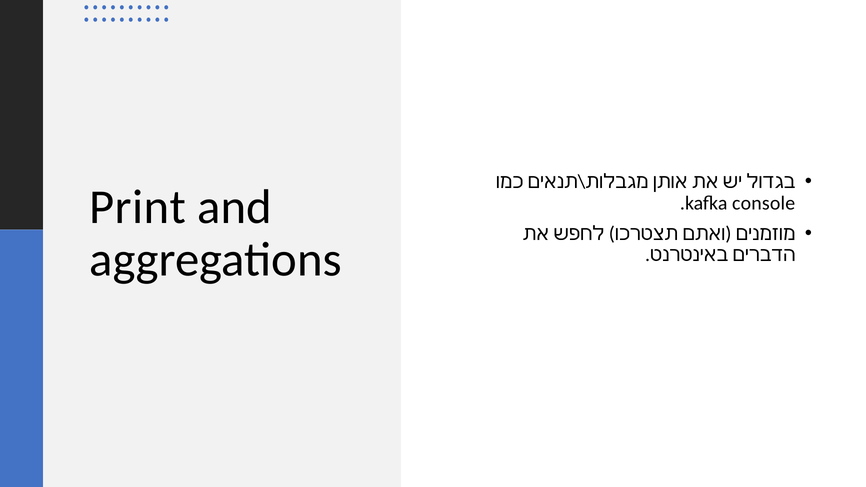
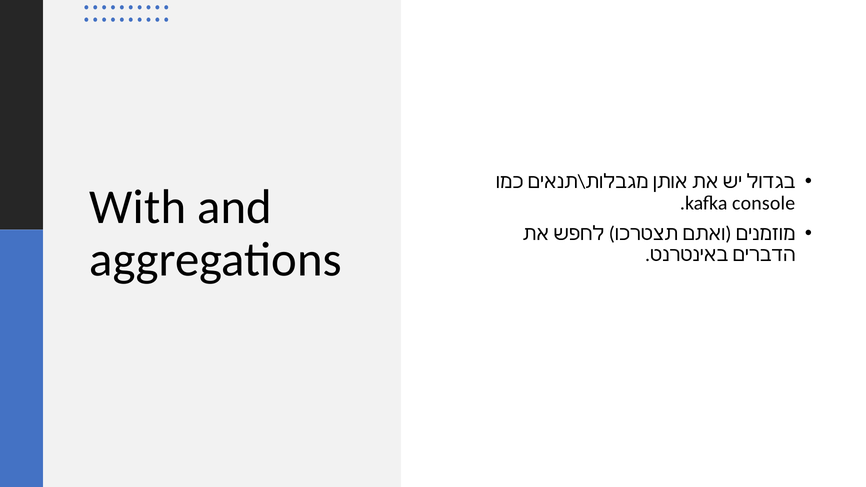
Print: Print -> With (138, 207)
